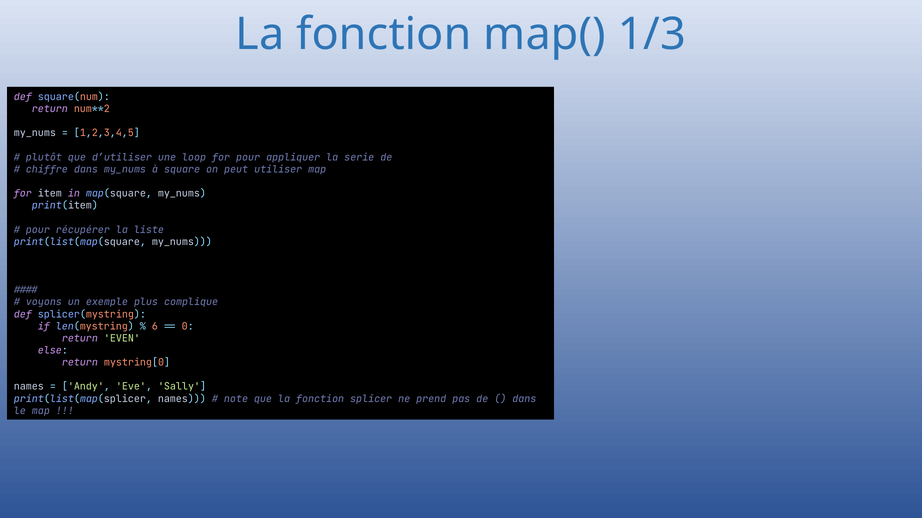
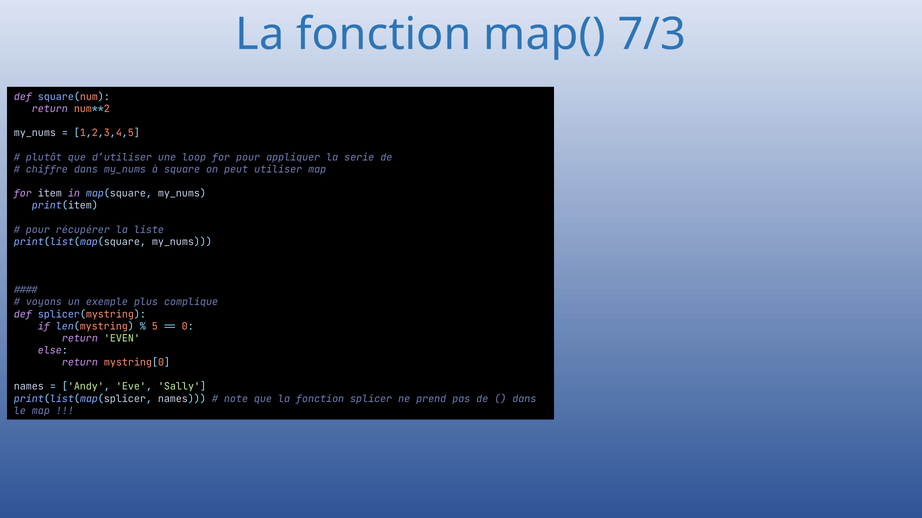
1/3: 1/3 -> 7/3 (652, 35)
6: 6 -> 5 (155, 327)
